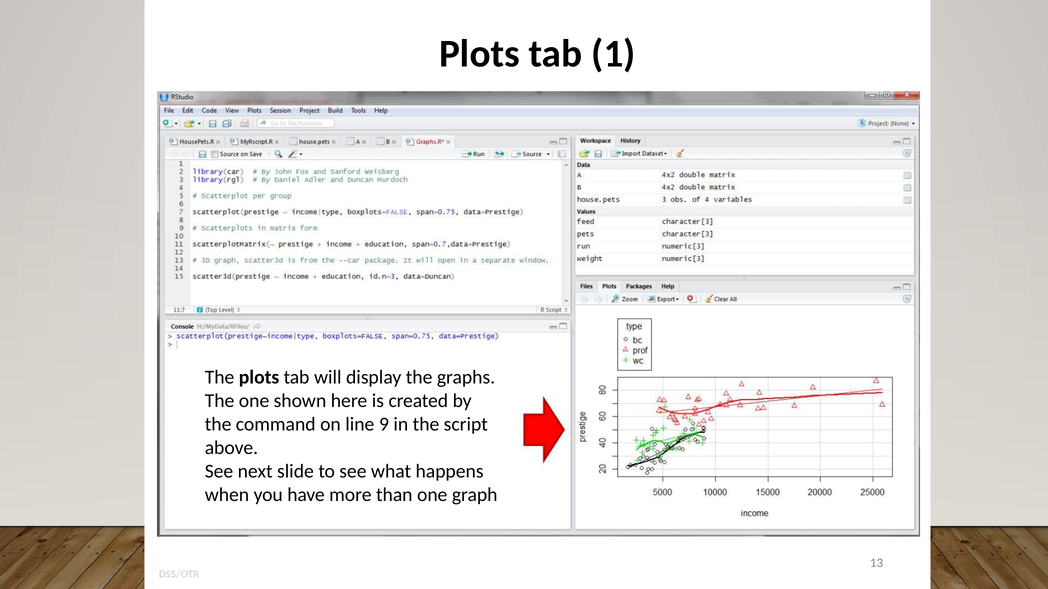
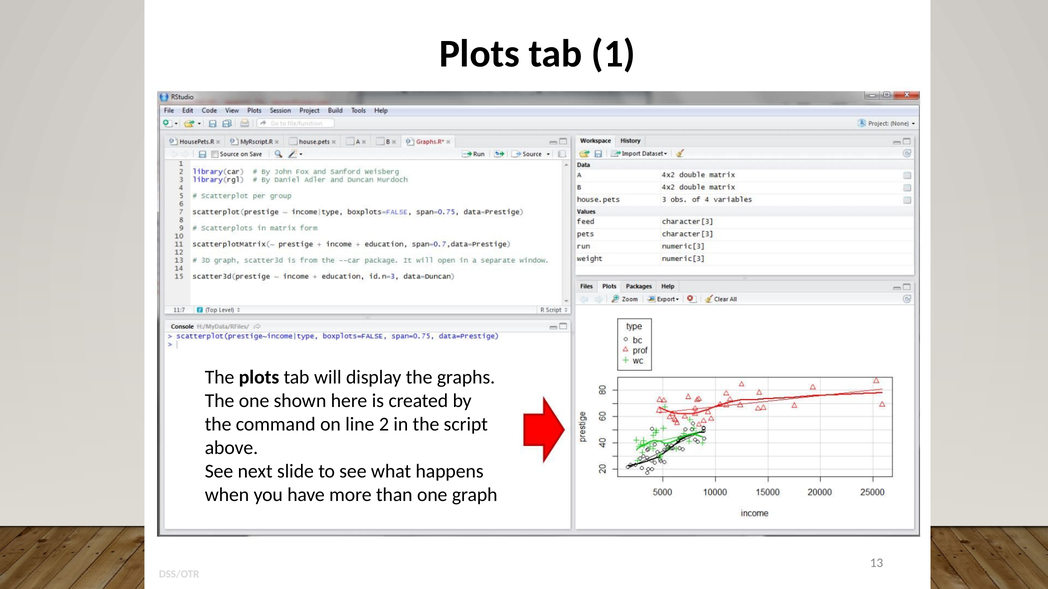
9: 9 -> 2 (384, 425)
